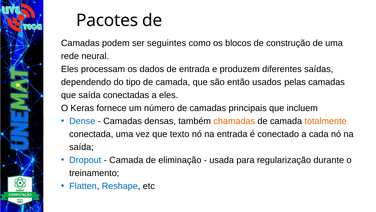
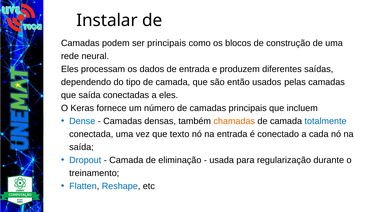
Pacotes: Pacotes -> Instalar (107, 20)
ser seguintes: seguintes -> principais (167, 43)
totalmente colour: orange -> blue (326, 121)
